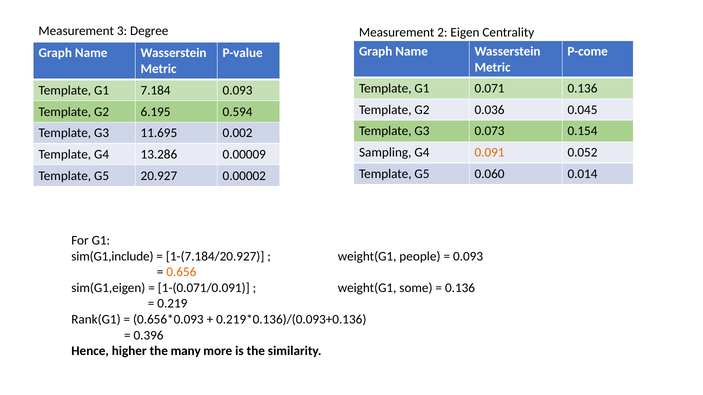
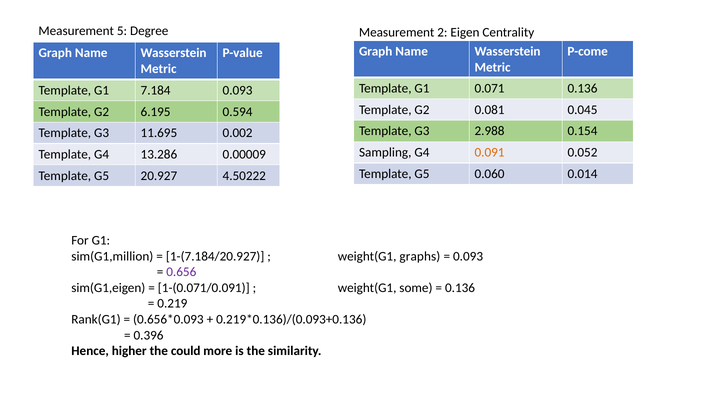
3: 3 -> 5 (122, 31)
0.036: 0.036 -> 0.081 (490, 110)
0.073: 0.073 -> 2.988 (490, 131)
0.00002: 0.00002 -> 4.50222 (244, 176)
sim(G1,include: sim(G1,include -> sim(G1,million (112, 257)
people: people -> graphs (420, 257)
0.656 colour: orange -> purple (181, 272)
many: many -> could (186, 351)
